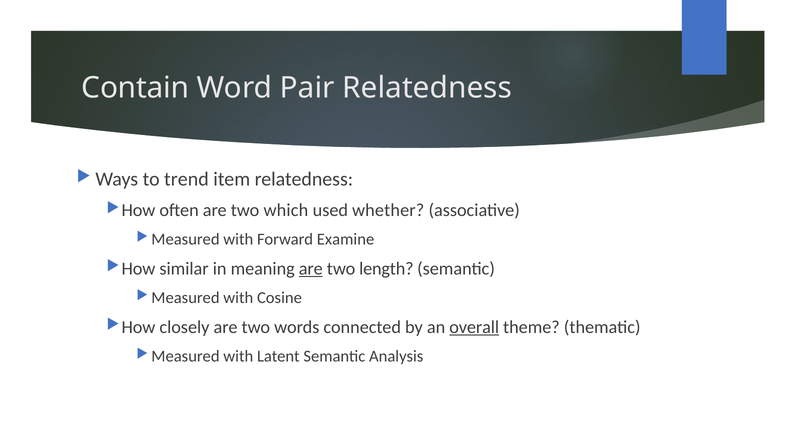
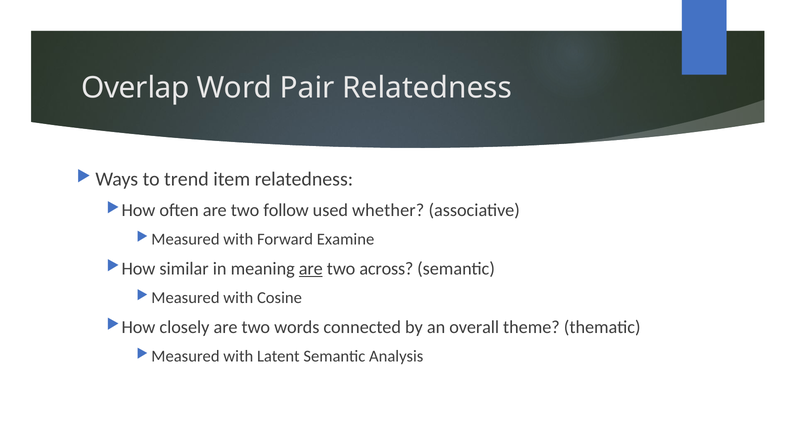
Contain: Contain -> Overlap (135, 88)
which: which -> follow (286, 210)
length: length -> across (386, 269)
overall underline: present -> none (474, 327)
